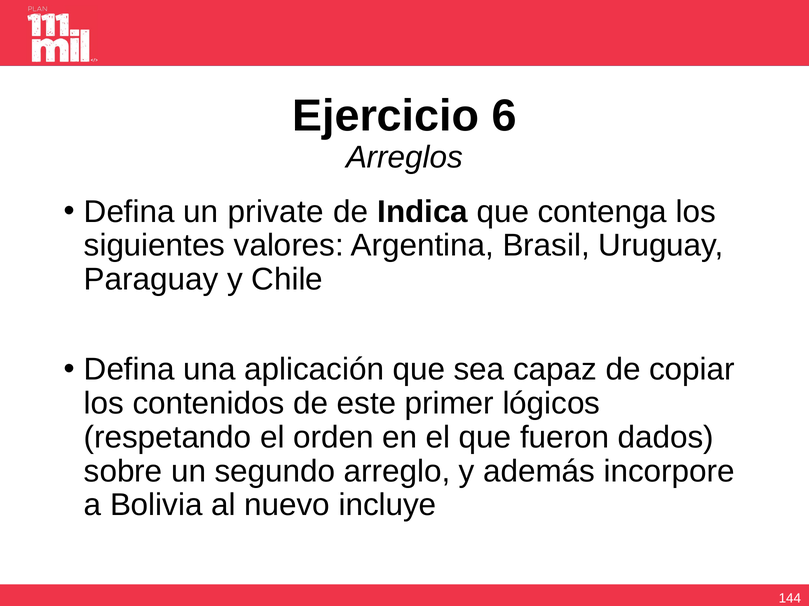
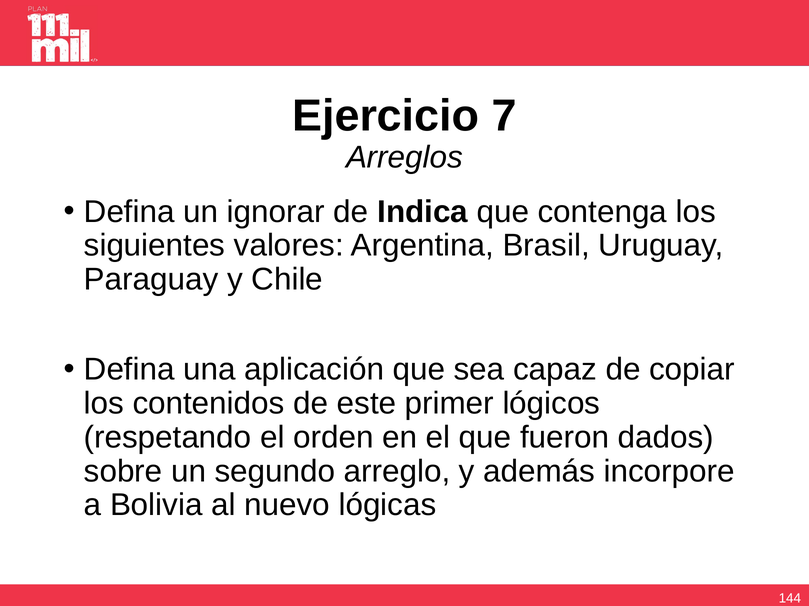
6: 6 -> 7 (504, 116)
private: private -> ignorar (276, 212)
incluye: incluye -> lógicas (387, 506)
